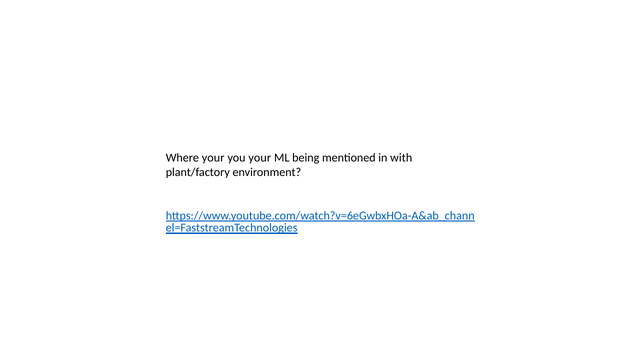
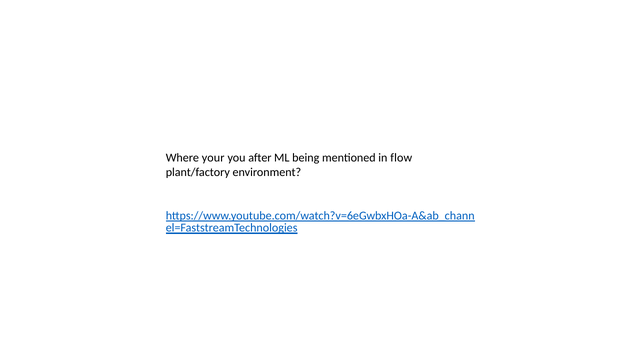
you your: your -> after (260, 158)
with: with -> flow (401, 158)
